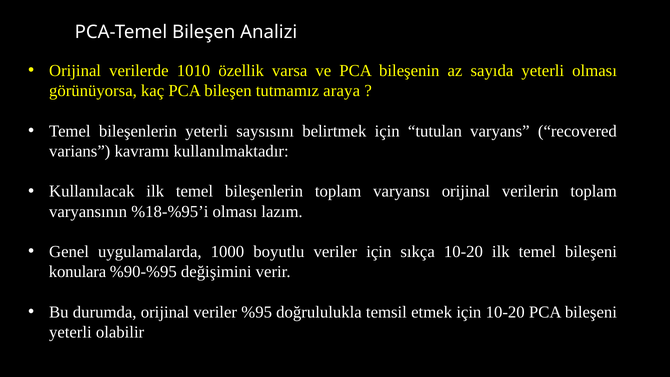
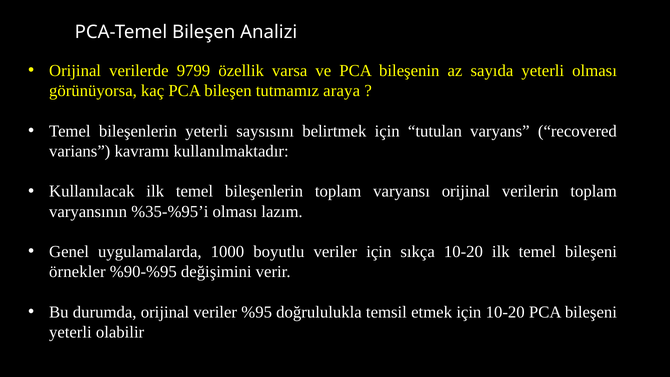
1010: 1010 -> 9799 (194, 71)
%18-%95’i: %18-%95’i -> %35-%95’i (170, 212)
konulara: konulara -> örnekler (77, 272)
